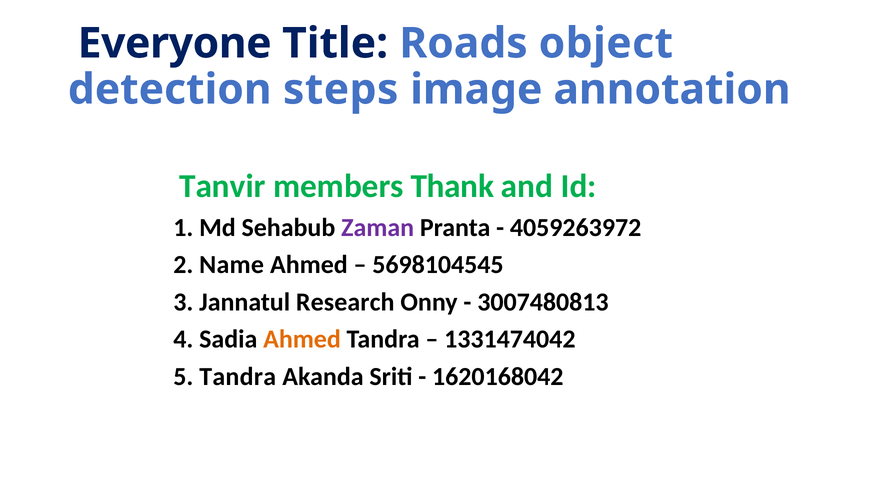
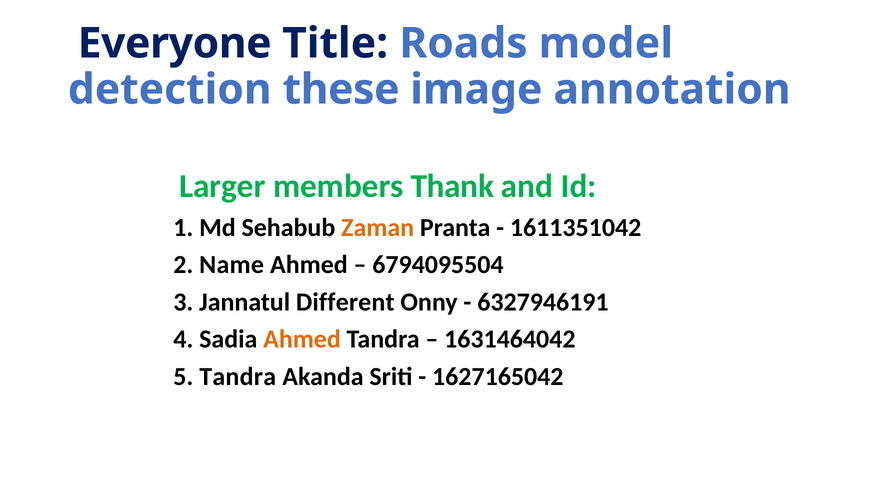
object: object -> model (606, 43)
steps: steps -> these (341, 89)
Tanvir: Tanvir -> Larger (222, 186)
Zaman colour: purple -> orange (378, 227)
4059263972: 4059263972 -> 1611351042 (576, 227)
5698104545: 5698104545 -> 6794095504 (438, 265)
Research: Research -> Different (345, 302)
3007480813: 3007480813 -> 6327946191 (543, 302)
1331474042: 1331474042 -> 1631464042 (510, 339)
1620168042: 1620168042 -> 1627165042 (498, 376)
